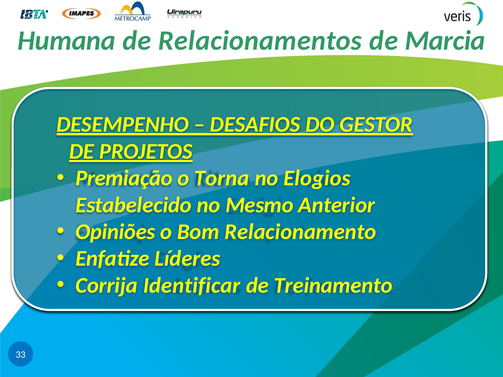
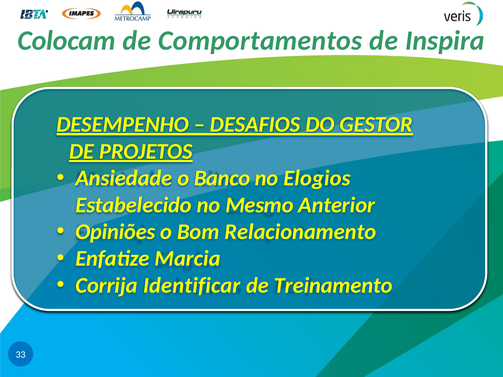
Humana: Humana -> Colocam (67, 41)
Relacionamentos: Relacionamentos -> Comportamentos (260, 41)
Marcia: Marcia -> Inspira (445, 41)
Premiação: Premiação -> Ansiedade (124, 178)
Torna: Torna -> Banco (222, 178)
Líderes: Líderes -> Marcia (188, 259)
